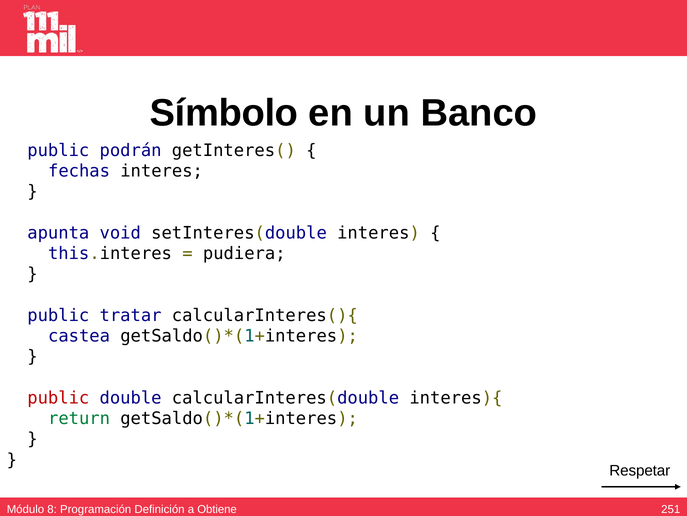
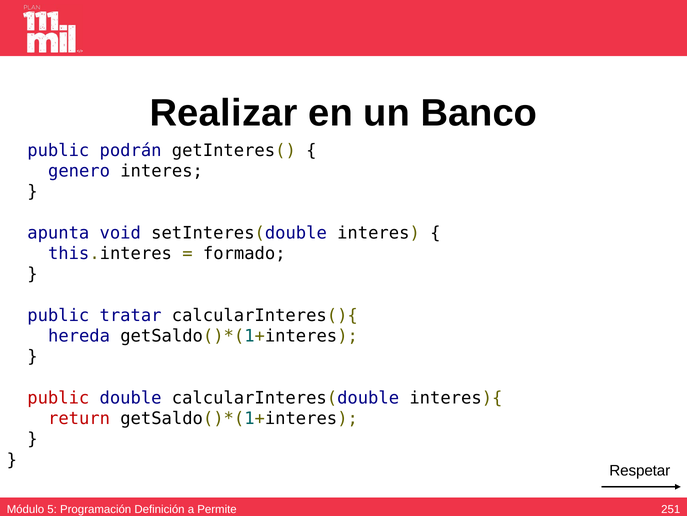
Símbolo: Símbolo -> Realizar (224, 113)
fechas: fechas -> genero (79, 171)
pudiera: pudiera -> formado (244, 253)
castea: castea -> hereda (79, 336)
return colour: green -> red (79, 418)
8: 8 -> 5 (52, 508)
Obtiene: Obtiene -> Permite (217, 508)
